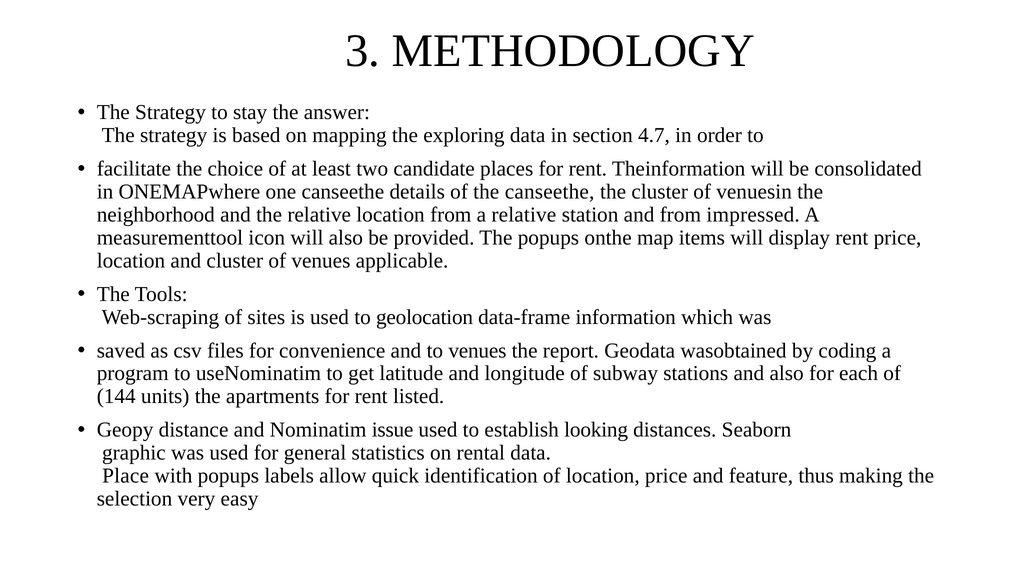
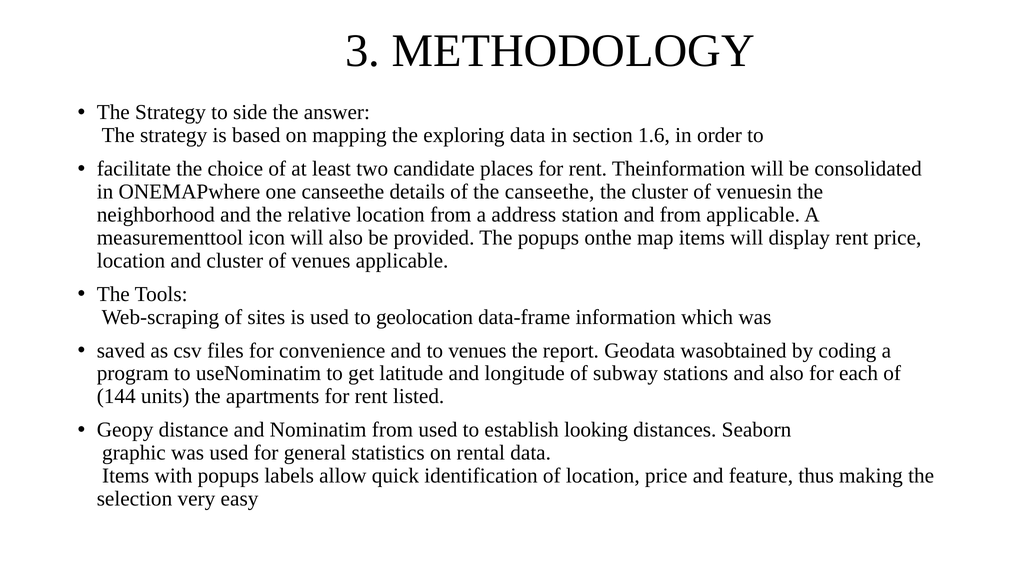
stay: stay -> side (250, 112)
4.7: 4.7 -> 1.6 (654, 135)
a relative: relative -> address (524, 215)
from impressed: impressed -> applicable (753, 215)
Nominatim issue: issue -> from (392, 430)
Place: Place -> Items (126, 476)
